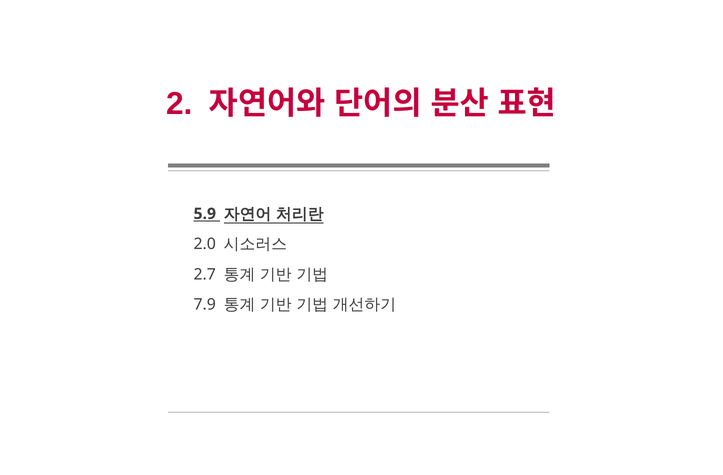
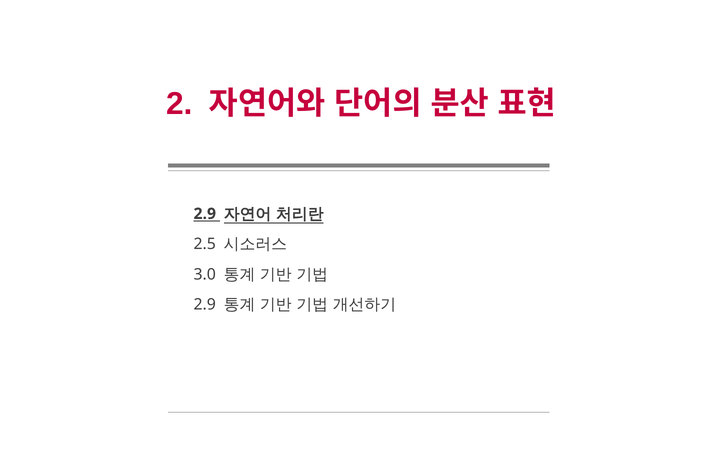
5.9: 5.9 -> 2.9 (205, 214)
2.0: 2.0 -> 2.5 (205, 244)
2.7: 2.7 -> 3.0 (205, 274)
7.9: 7.9 -> 2.9 (205, 305)
